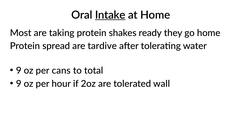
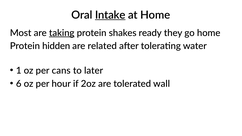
taking underline: none -> present (62, 33)
spread: spread -> hidden (56, 46)
tardive: tardive -> related (102, 46)
9: 9 -> 1 (19, 71)
total: total -> later (94, 71)
9: 9 -> 6 (19, 84)
